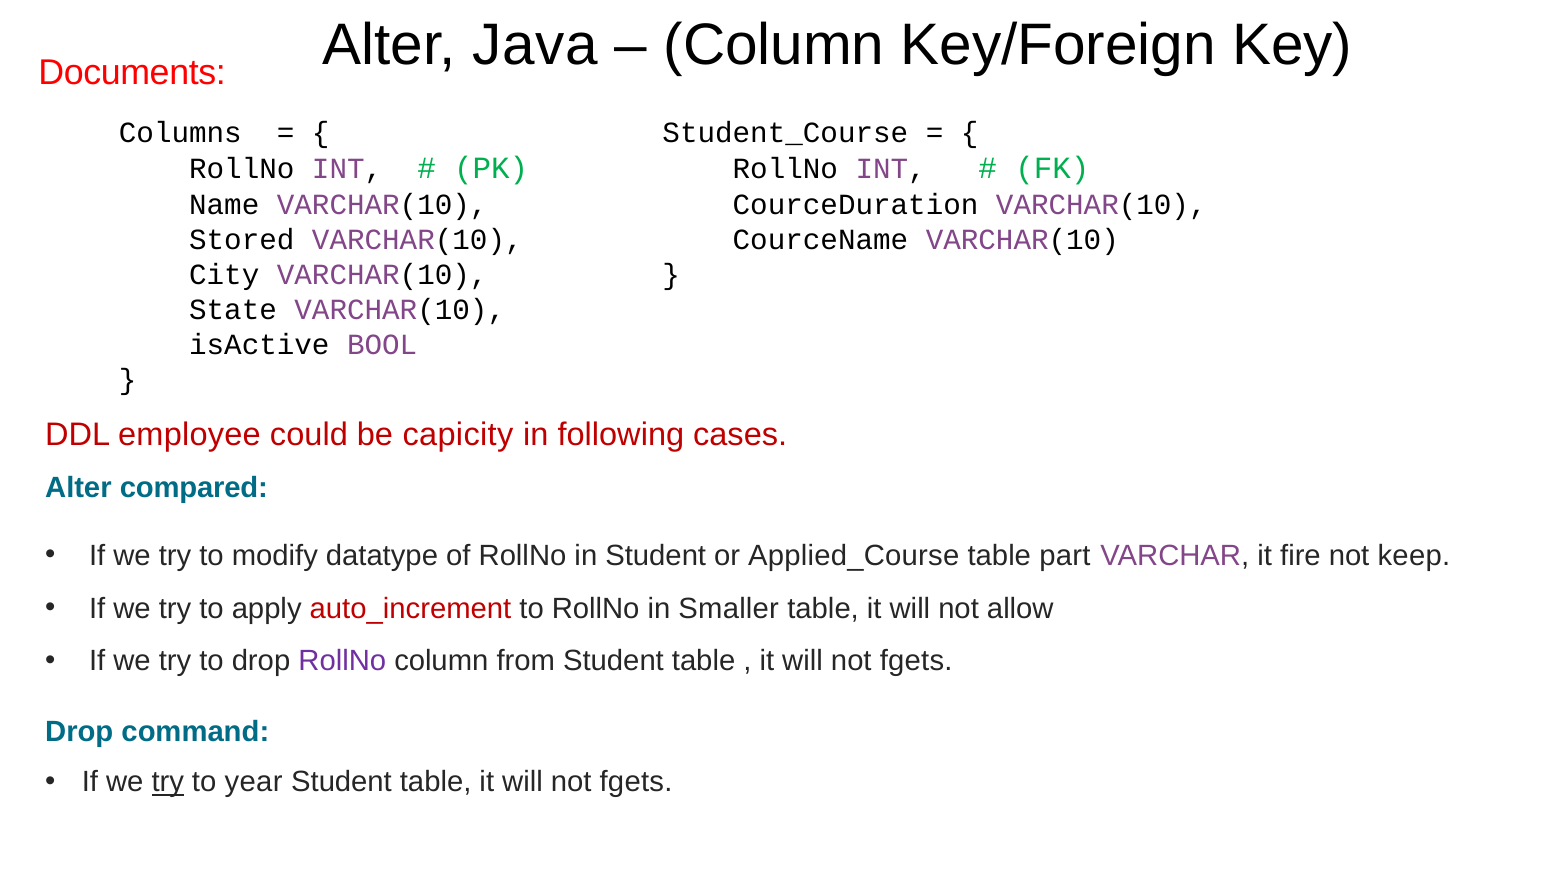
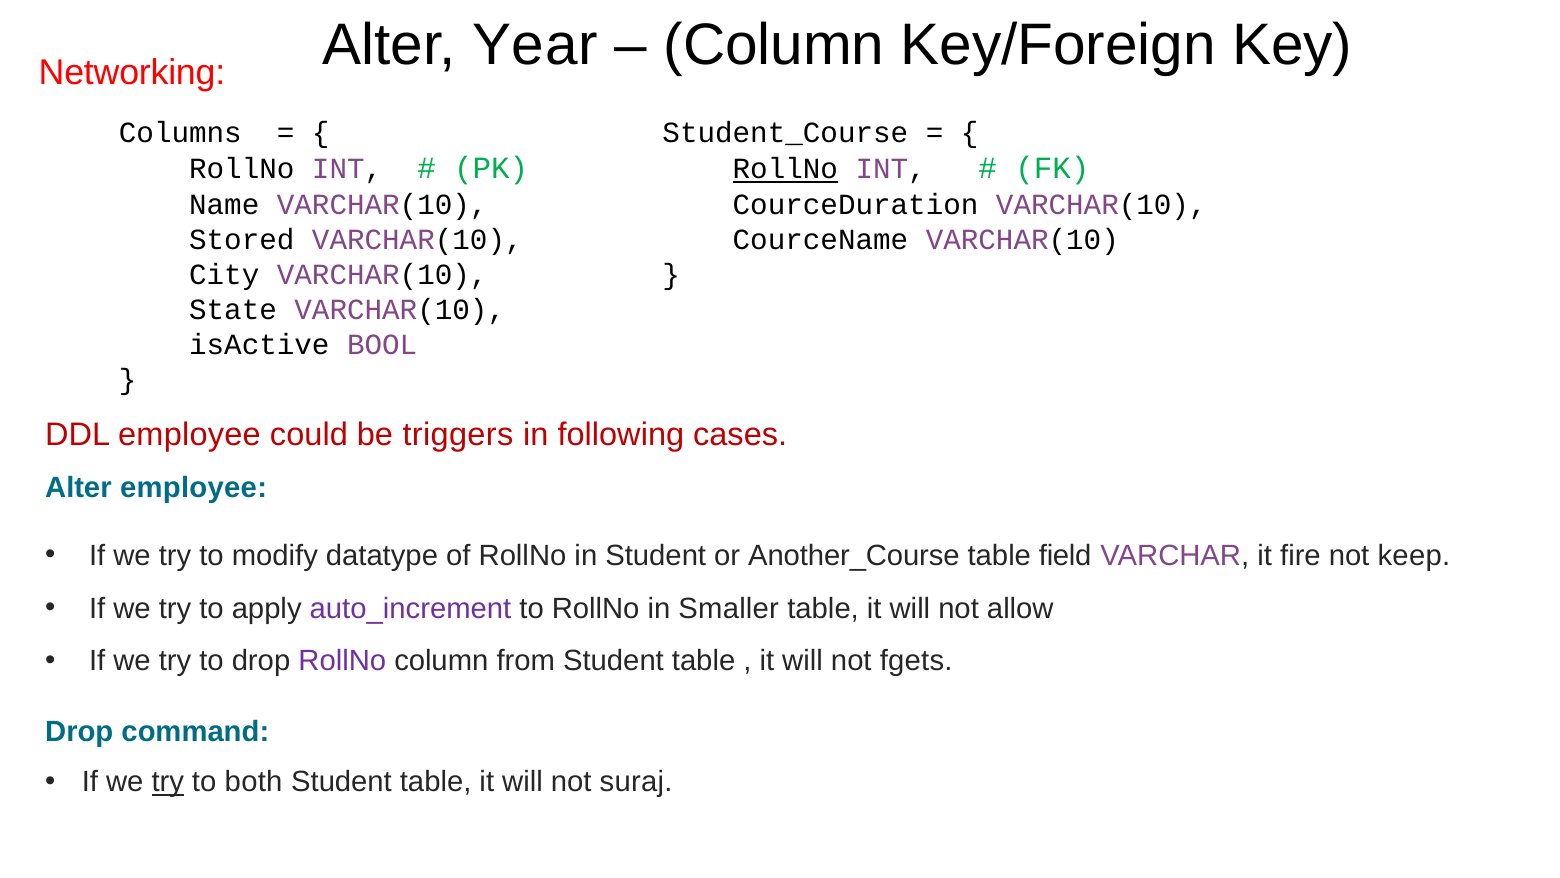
Documents: Documents -> Networking (132, 72)
Java: Java -> Year (535, 45)
RollNo underline: none -> present (785, 169)
capicity: capicity -> triggers (458, 435)
Alter compared: compared -> employee (194, 487)
Applied_Course: Applied_Course -> Another_Course (854, 556)
part: part -> field (1065, 556)
auto_increment colour: red -> purple (410, 608)
year: year -> both (254, 782)
fgets: fgets -> suraj (636, 782)
